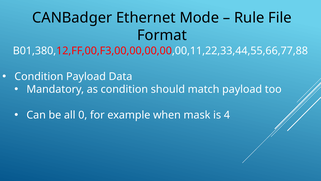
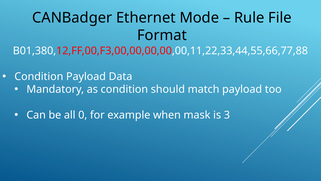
4: 4 -> 3 (227, 115)
